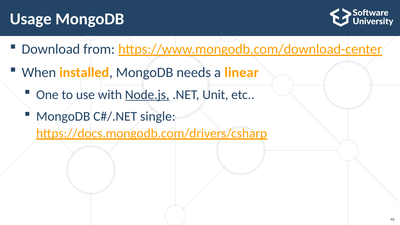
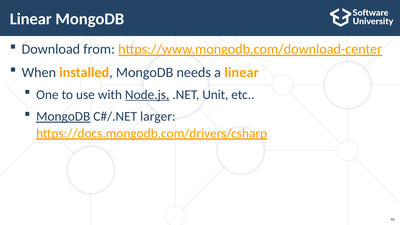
Usage: Usage -> Linear (31, 19)
MongoDB underline: none -> present (63, 116)
single: single -> larger (158, 116)
